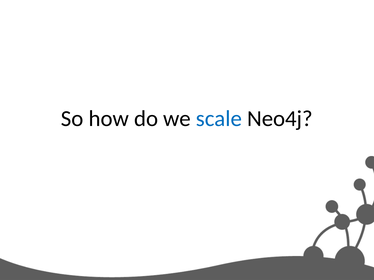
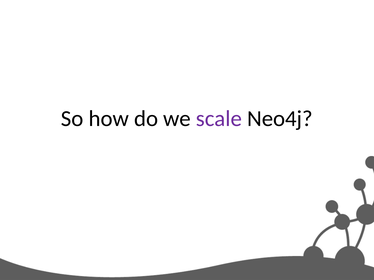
scale colour: blue -> purple (219, 119)
